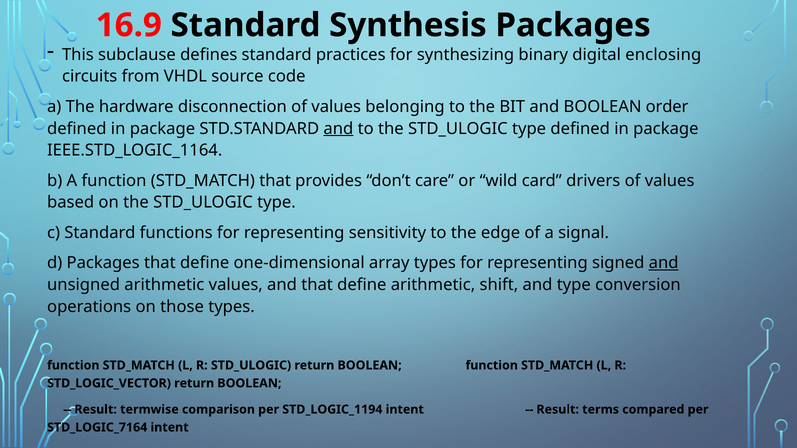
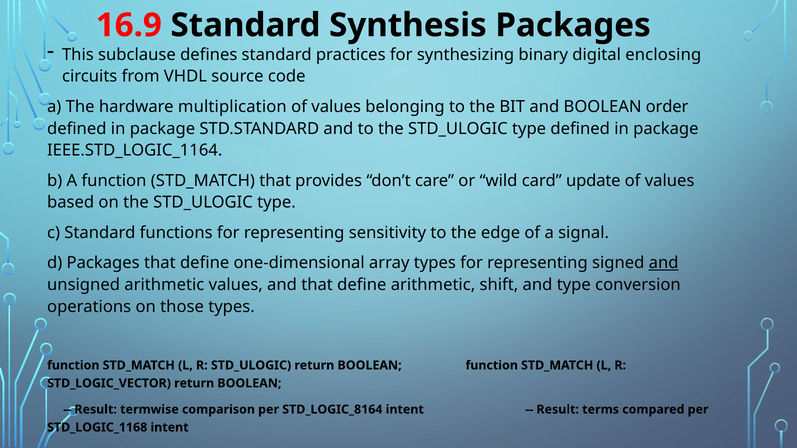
disconnection: disconnection -> multiplication (232, 107)
and underline: present -> none (338, 129)
drivers: drivers -> update (593, 181)
STD_LOGIC_1194: STD_LOGIC_1194 -> STD_LOGIC_8164 (332, 410)
STD_LOGIC_7164: STD_LOGIC_7164 -> STD_LOGIC_1168 (97, 428)
